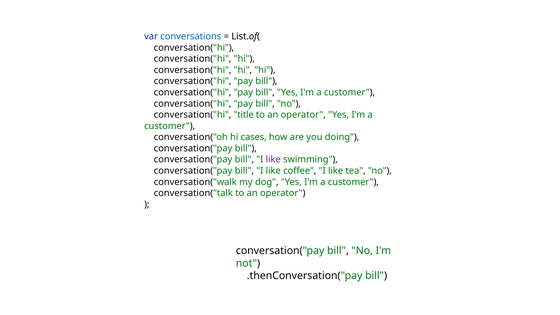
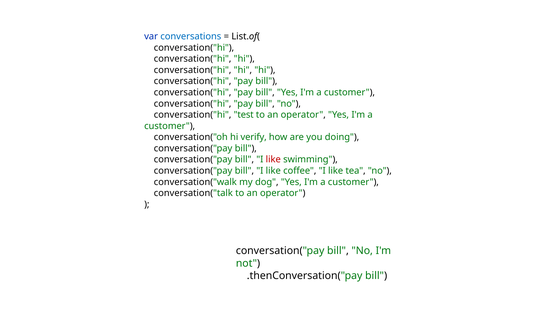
title: title -> test (244, 115)
cases: cases -> verify (254, 137)
like colour: purple -> red (273, 160)
